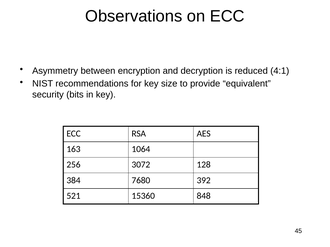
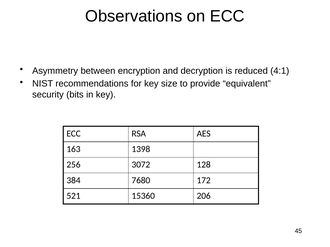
1064: 1064 -> 1398 (141, 149)
392: 392 -> 172 (204, 181)
848: 848 -> 206 (204, 196)
